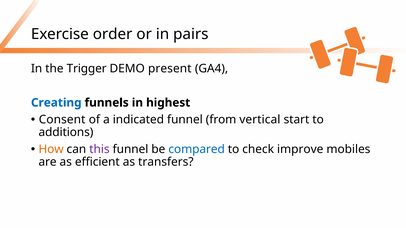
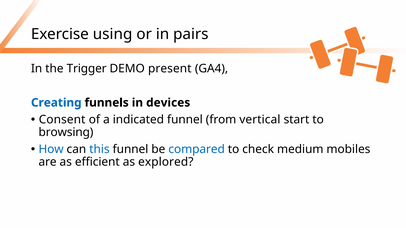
order: order -> using (113, 34)
highest: highest -> devices (168, 103)
additions: additions -> browsing (66, 133)
How colour: orange -> blue (51, 150)
this colour: purple -> blue (99, 150)
improve: improve -> medium (300, 150)
transfers: transfers -> explored (166, 162)
